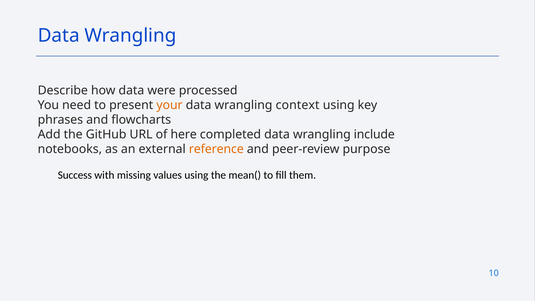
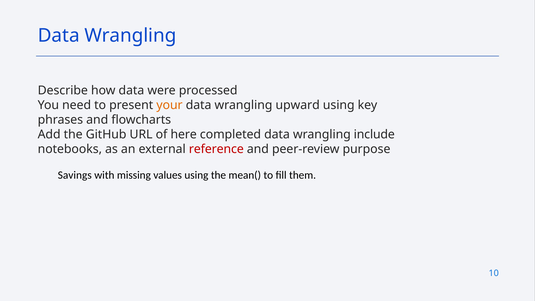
context: context -> upward (298, 105)
reference colour: orange -> red (216, 149)
Success: Success -> Savings (75, 175)
